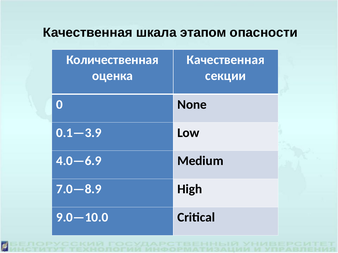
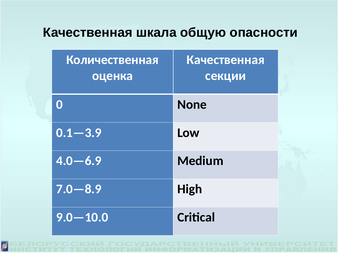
этапом: этапом -> общую (203, 33)
